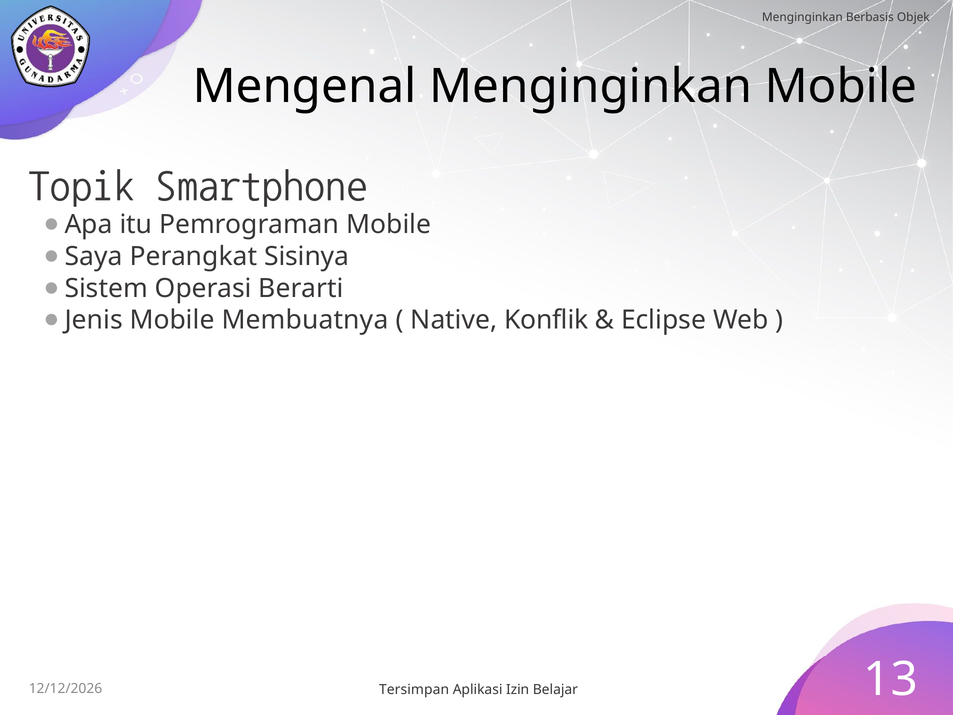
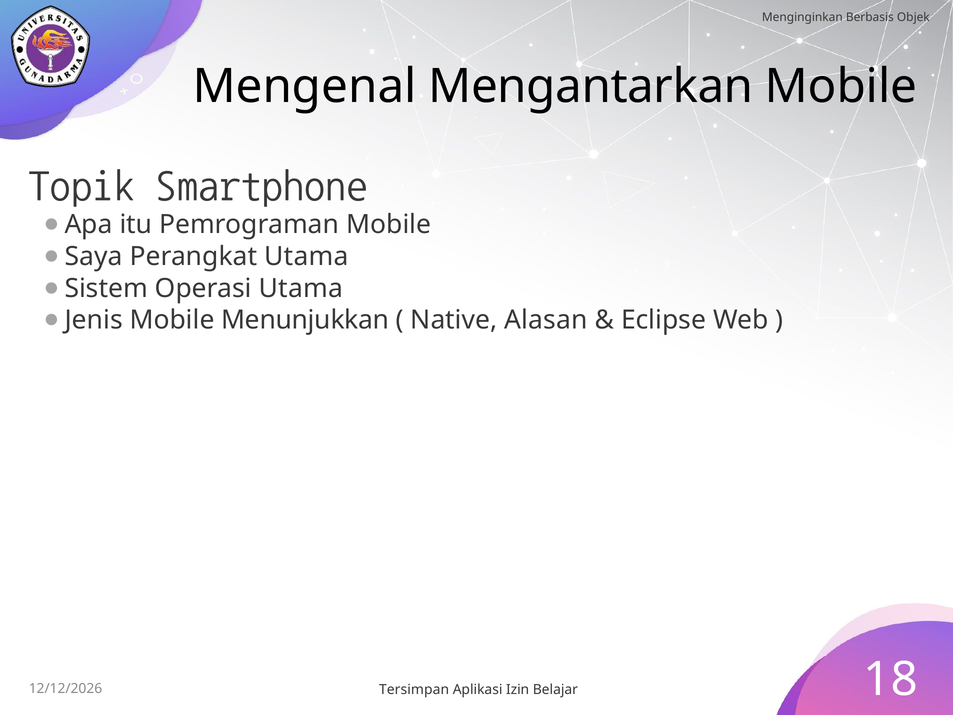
Mengenal Menginginkan: Menginginkan -> Mengantarkan (591, 87)
Perangkat Sisinya: Sisinya -> Utama (306, 256)
Operasi Berarti: Berarti -> Utama (301, 288)
Membuatnya: Membuatnya -> Menunjukkan (305, 320)
Konflik: Konflik -> Alasan (546, 320)
13: 13 -> 18 (891, 679)
